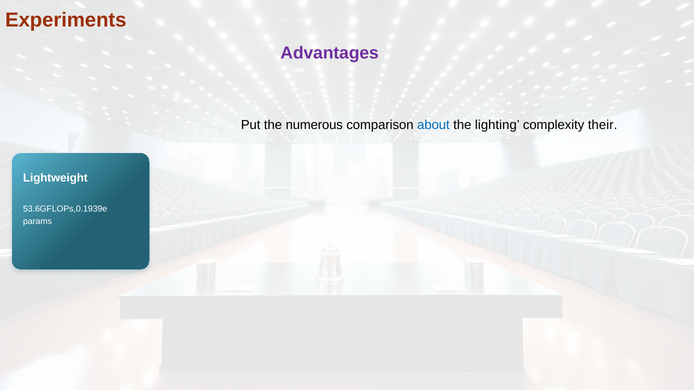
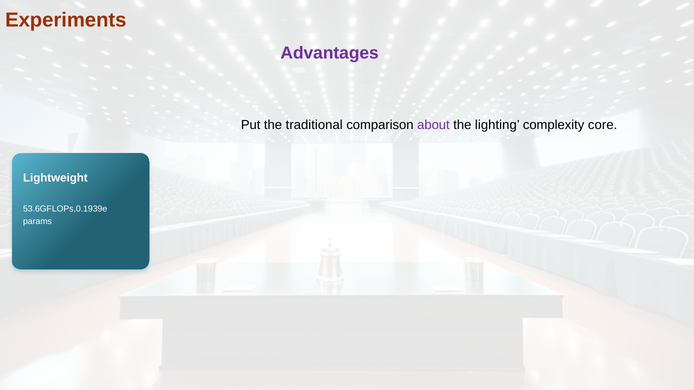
numerous: numerous -> traditional (314, 125)
about colour: blue -> purple (433, 125)
their: their -> core (603, 125)
